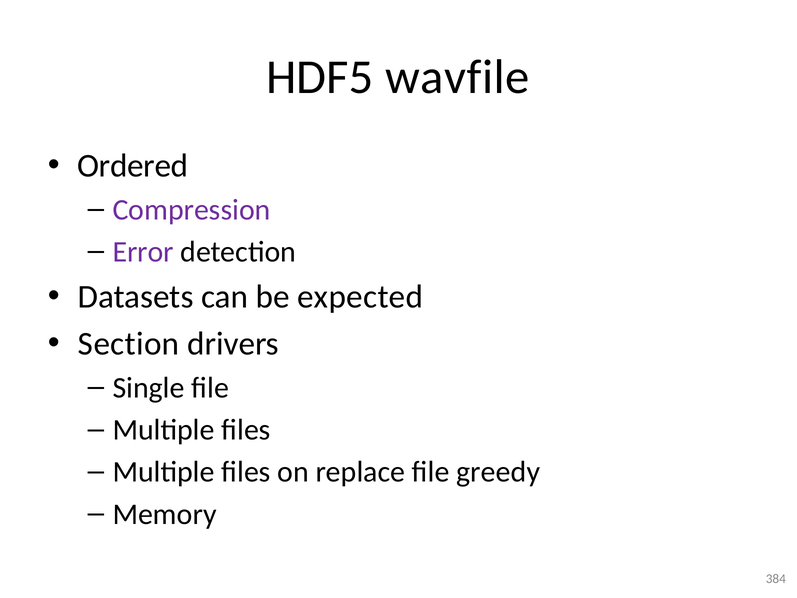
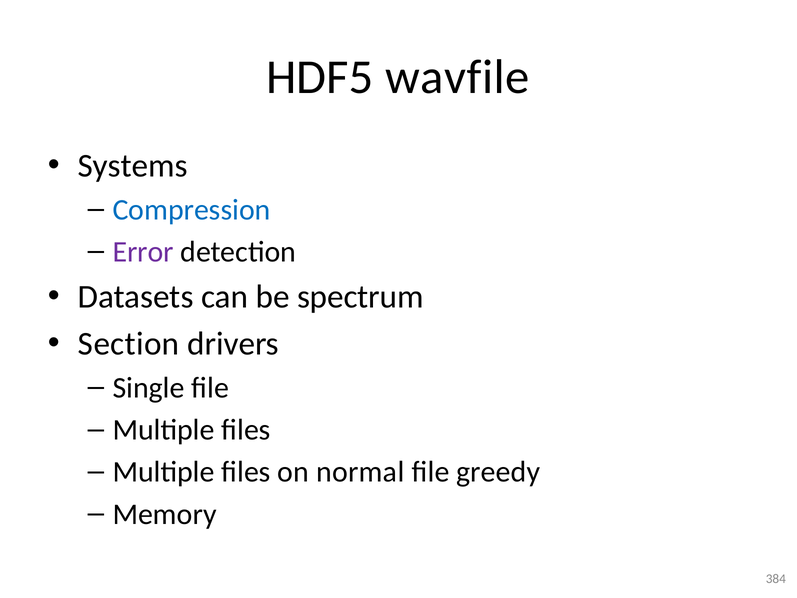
Ordered: Ordered -> Systems (133, 166)
Compression colour: purple -> blue (192, 210)
expected: expected -> spectrum (360, 297)
replace: replace -> normal (360, 472)
